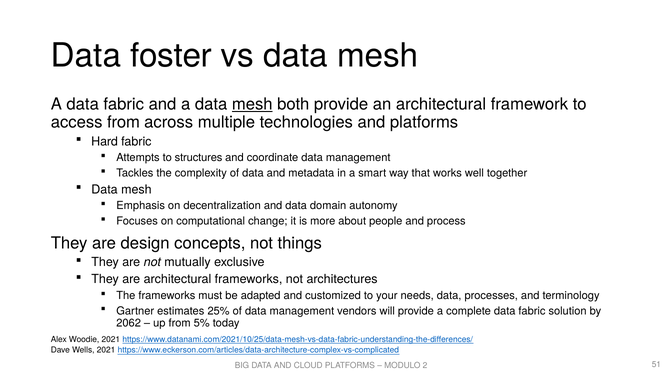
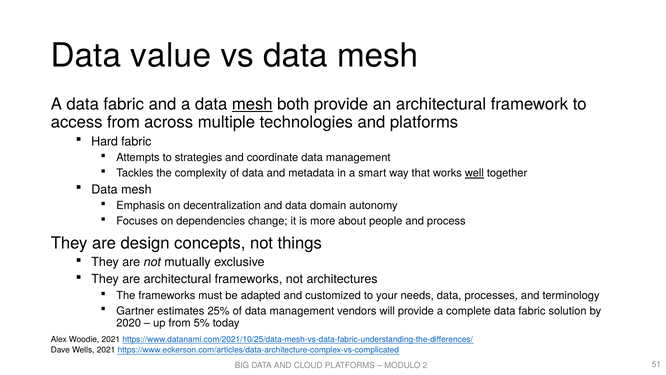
foster: foster -> value (171, 56)
structures: structures -> strategies (199, 158)
well underline: none -> present (474, 173)
computational: computational -> dependencies (211, 221)
2062: 2062 -> 2020 (129, 323)
